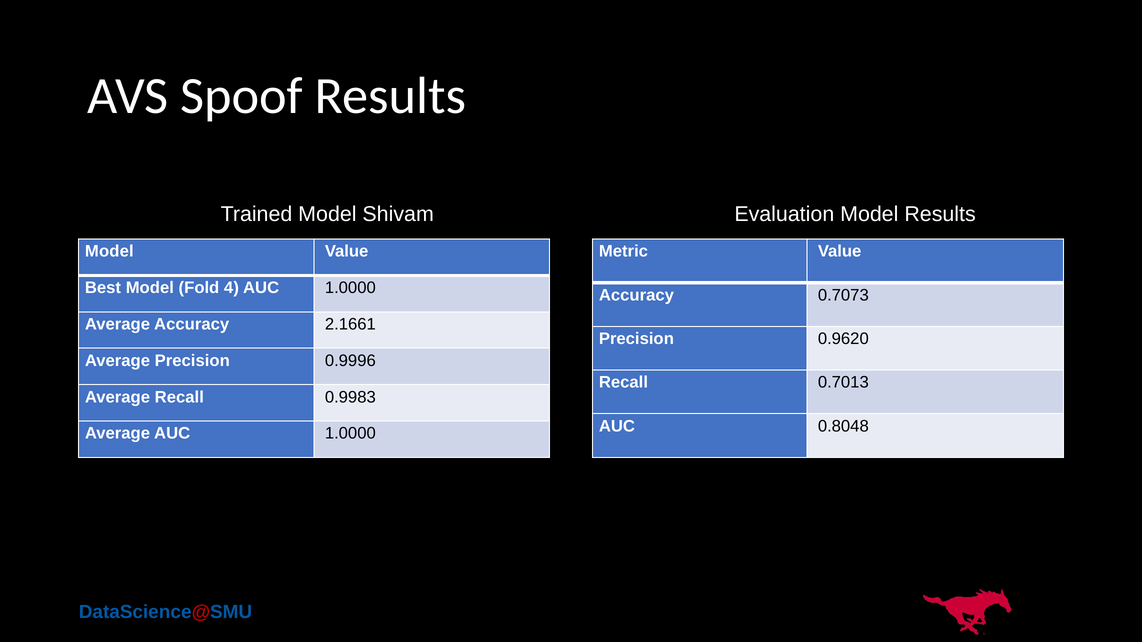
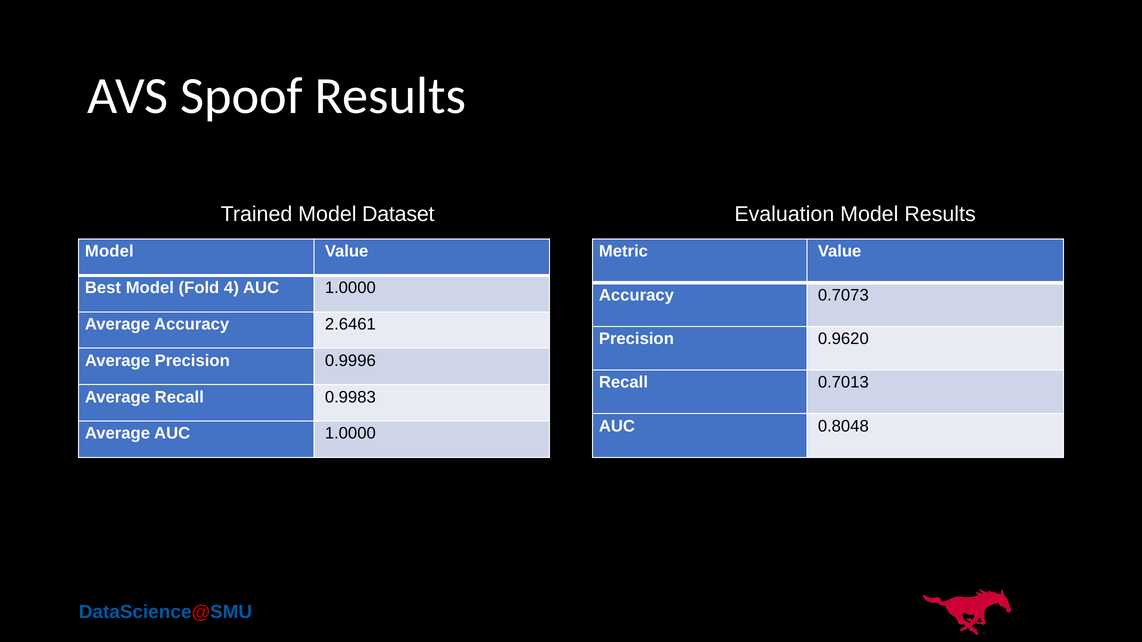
Shivam: Shivam -> Dataset (398, 214)
2.1661: 2.1661 -> 2.6461 (350, 324)
